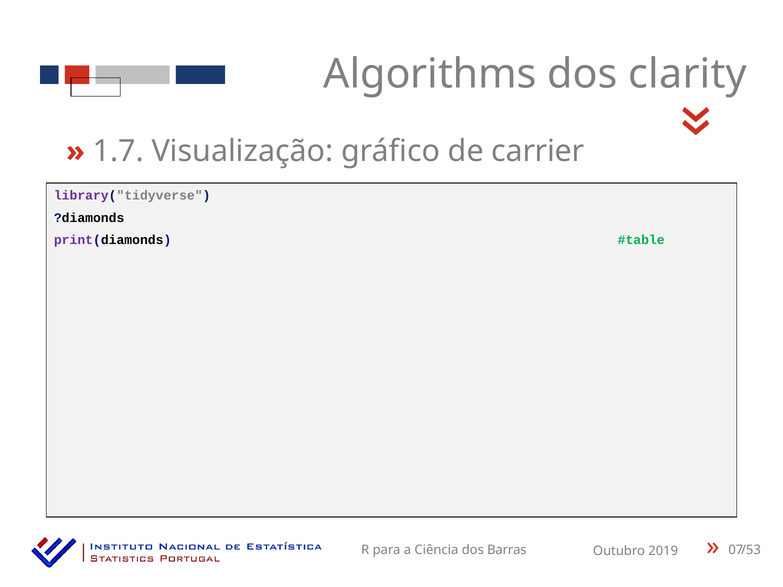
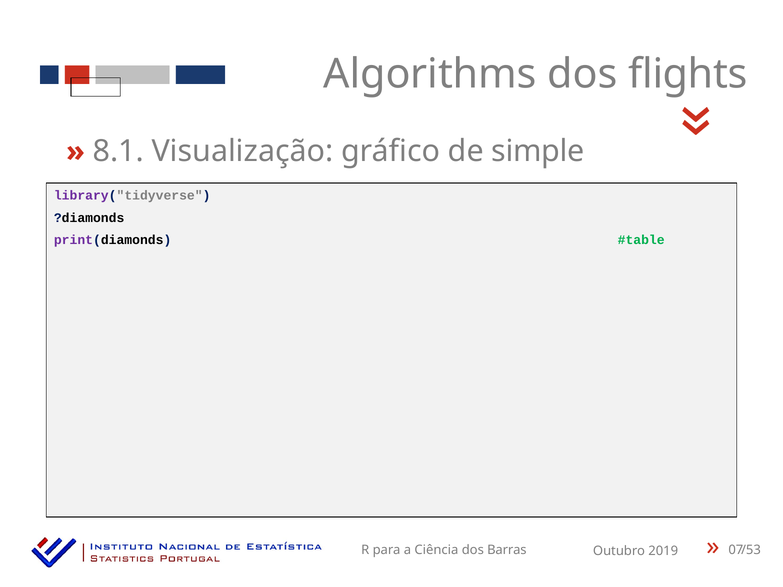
clarity: clarity -> flights (688, 74)
1.7: 1.7 -> 8.1 (118, 151)
carrier: carrier -> simple (538, 151)
